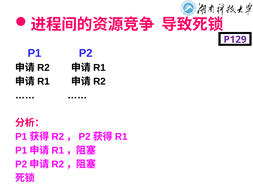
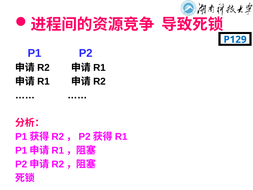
P129 colour: purple -> blue (235, 40)
